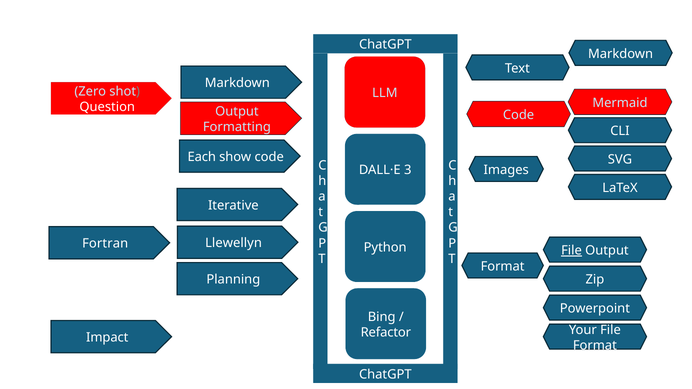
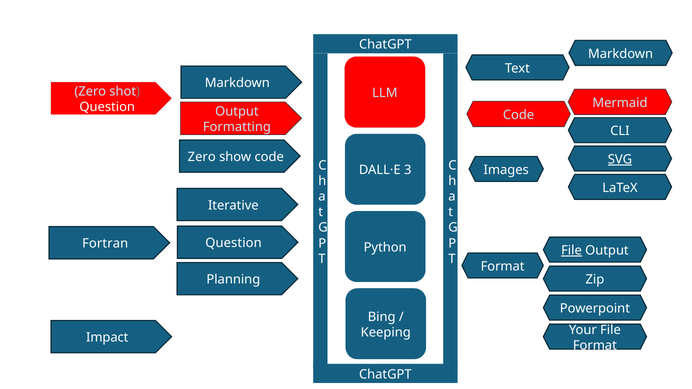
Each: Each -> Zero (202, 157)
SVG underline: none -> present (620, 160)
Llewellyn: Llewellyn -> Question (234, 243)
Refactor: Refactor -> Keeping (386, 333)
